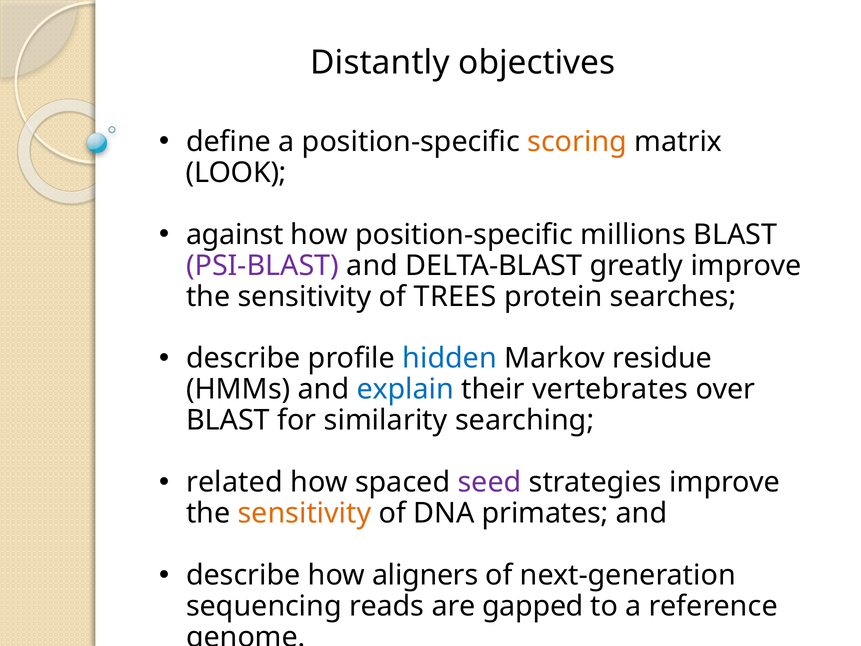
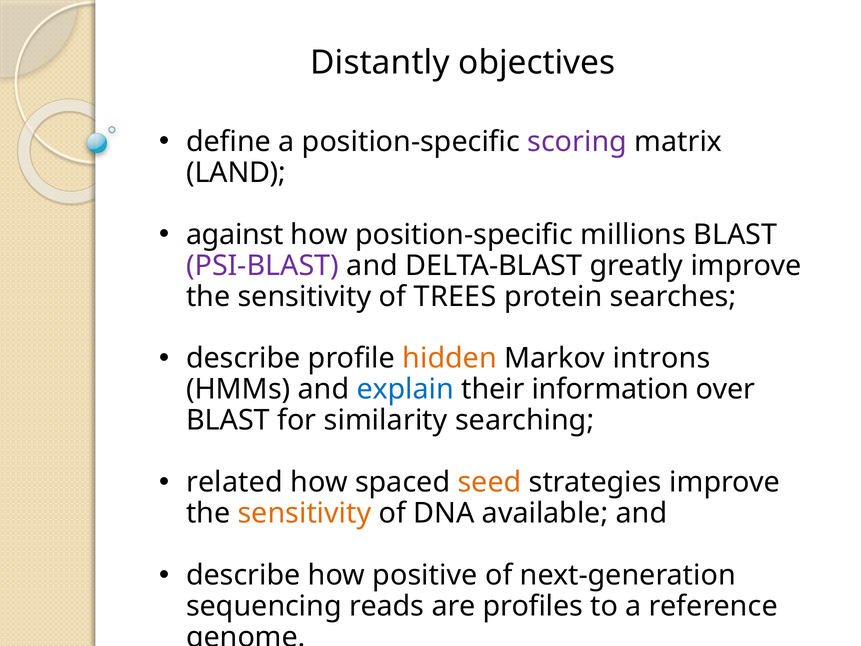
scoring colour: orange -> purple (577, 142)
LOOK: LOOK -> LAND (236, 172)
hidden colour: blue -> orange (450, 358)
residue: residue -> introns (662, 358)
vertebrates: vertebrates -> information (610, 389)
seed colour: purple -> orange (490, 482)
primates: primates -> available (545, 513)
aligners: aligners -> positive (425, 575)
gapped: gapped -> profiles (533, 606)
